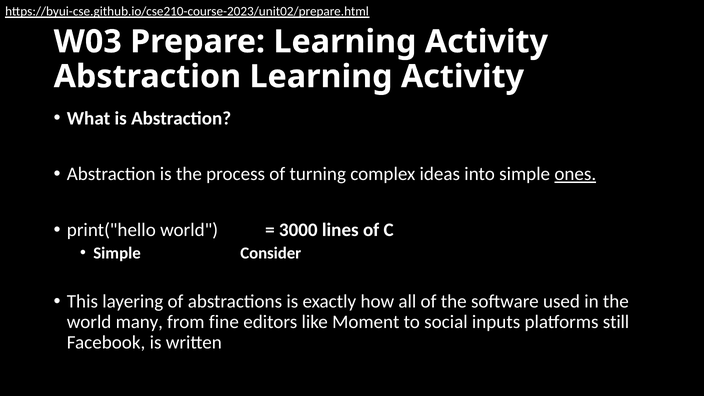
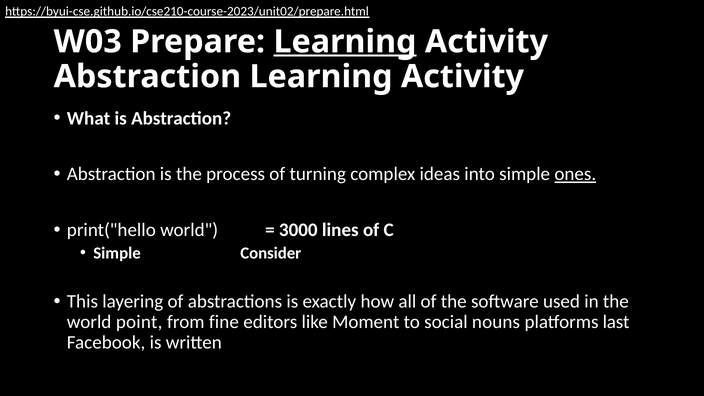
Learning underline: none -> present (345, 42)
many: many -> point (139, 322)
inputs: inputs -> nouns (496, 322)
still: still -> last (616, 322)
